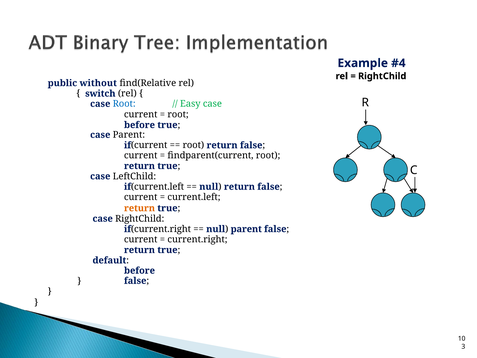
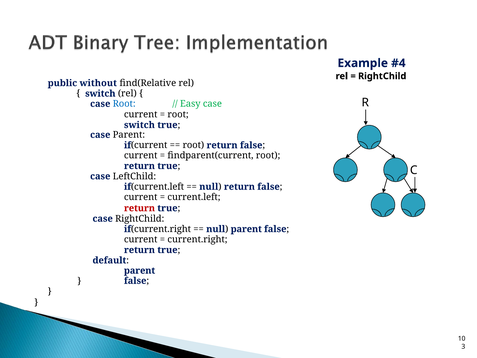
before: before -> switch (139, 125)
return colour: orange -> red (139, 208)
before: before -> parent (140, 270)
